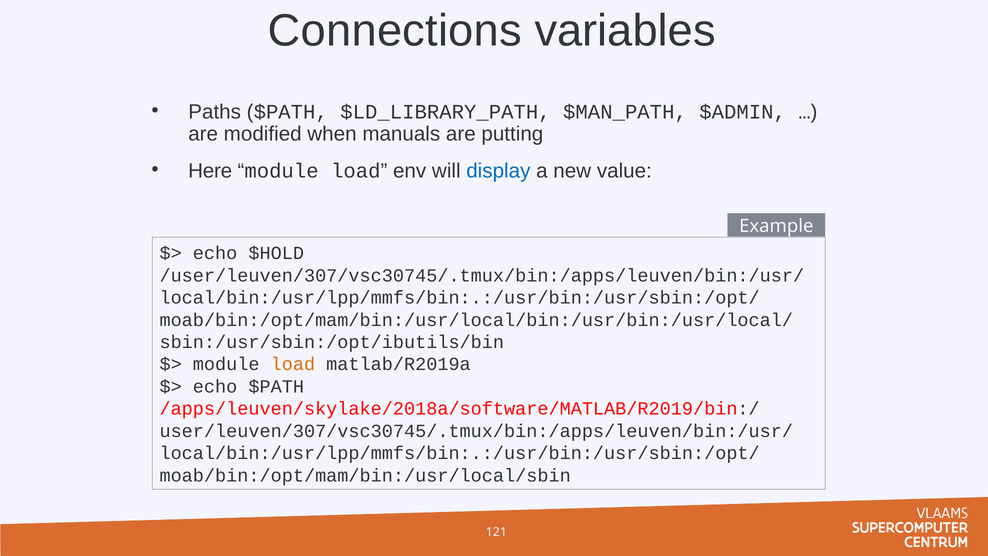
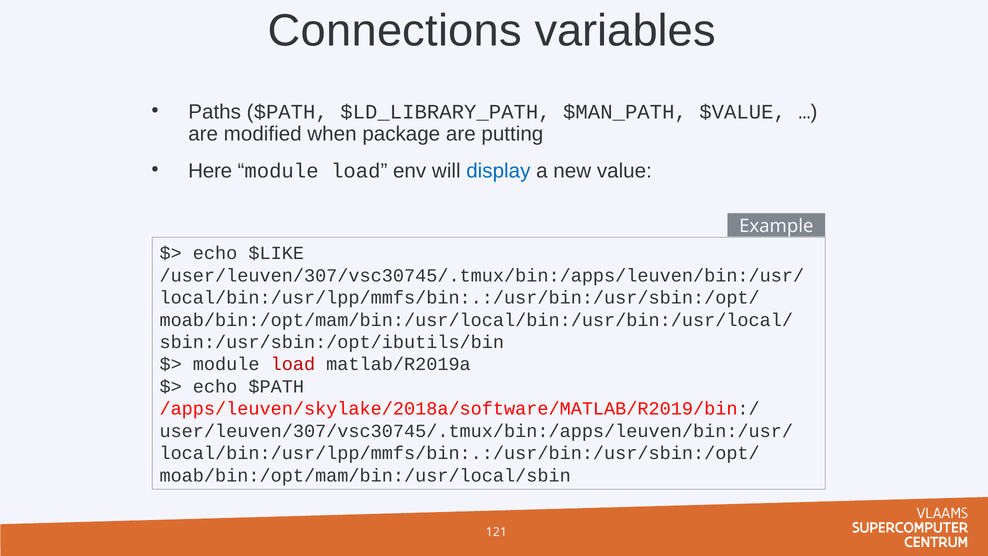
$ADMIN: $ADMIN -> $VALUE (743, 112)
manuals: manuals -> package (401, 134)
$HOLD: $HOLD -> $LIKE (276, 253)
load colour: orange -> red (293, 364)
